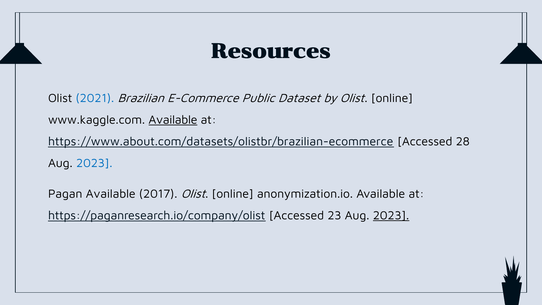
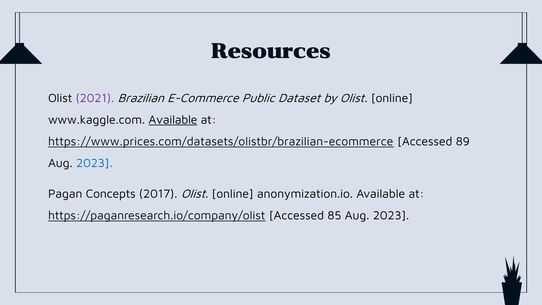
2021 colour: blue -> purple (95, 98)
https://www.about.com/datasets/olistbr/brazilian-ecommerce: https://www.about.com/datasets/olistbr/brazilian-ecommerce -> https://www.prices.com/datasets/olistbr/brazilian-ecommerce (221, 141)
28: 28 -> 89 (463, 141)
Pagan Available: Available -> Concepts (111, 194)
23: 23 -> 85 (334, 215)
2023 underline: present -> none (391, 215)
